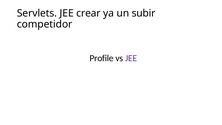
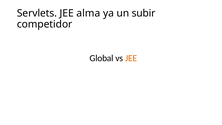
crear: crear -> alma (88, 13)
Profile: Profile -> Global (102, 58)
JEE colour: purple -> orange (131, 58)
